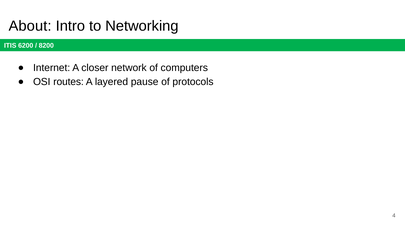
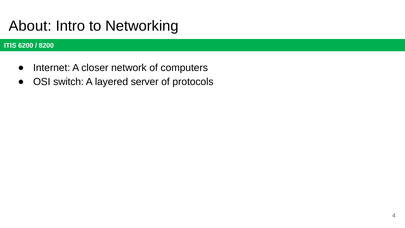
routes: routes -> switch (69, 82)
pause: pause -> server (145, 82)
